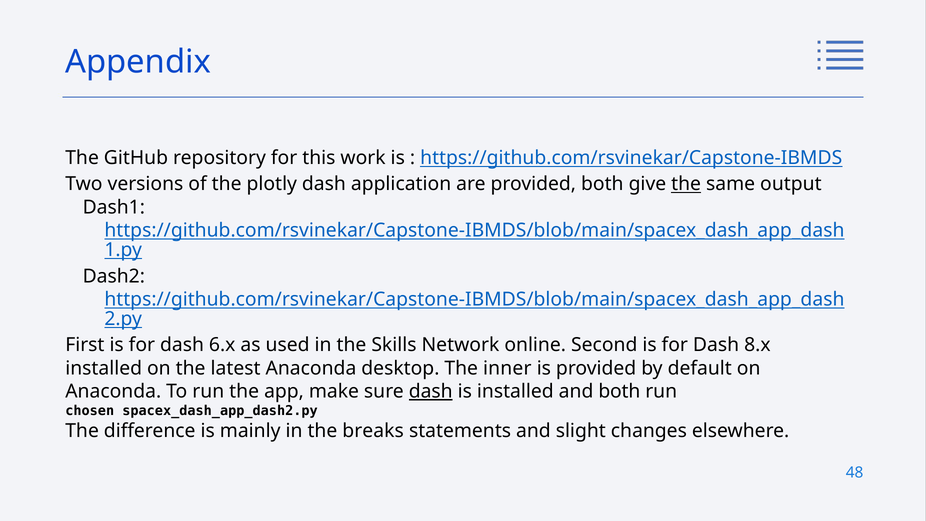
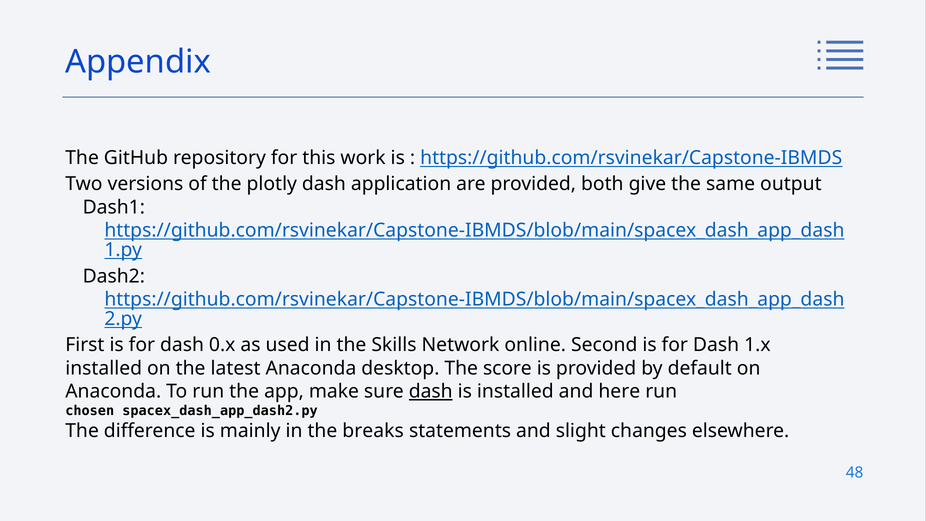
the underline: present -> none (686, 184)
6.x: 6.x -> 0.x (222, 345)
8.x: 8.x -> 1.x (757, 345)
inner: inner -> score (507, 368)
and both: both -> here (619, 391)
